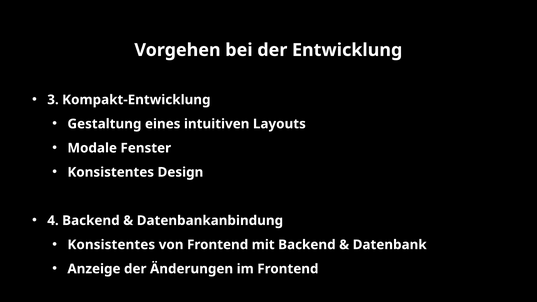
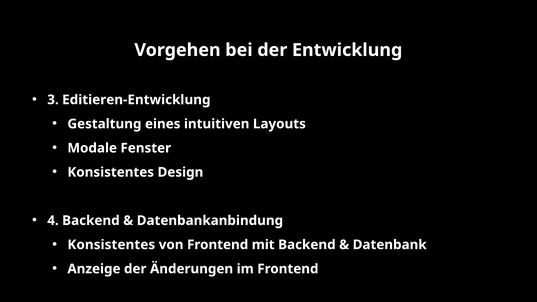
Kompakt-Entwicklung: Kompakt-Entwicklung -> Editieren-Entwicklung (136, 100)
